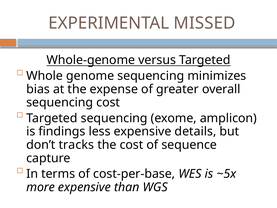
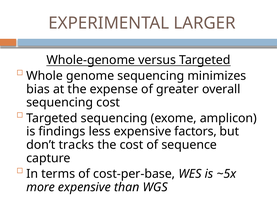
MISSED: MISSED -> LARGER (205, 23)
details: details -> factors (196, 131)
